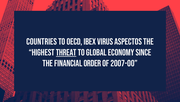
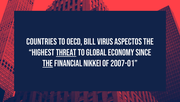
IBEX: IBEX -> BILL (90, 41)
THE underline: none -> present (48, 63)
ORDER: ORDER -> NIKKEI (92, 63)
2007-00: 2007-00 -> 2007-01 (124, 63)
